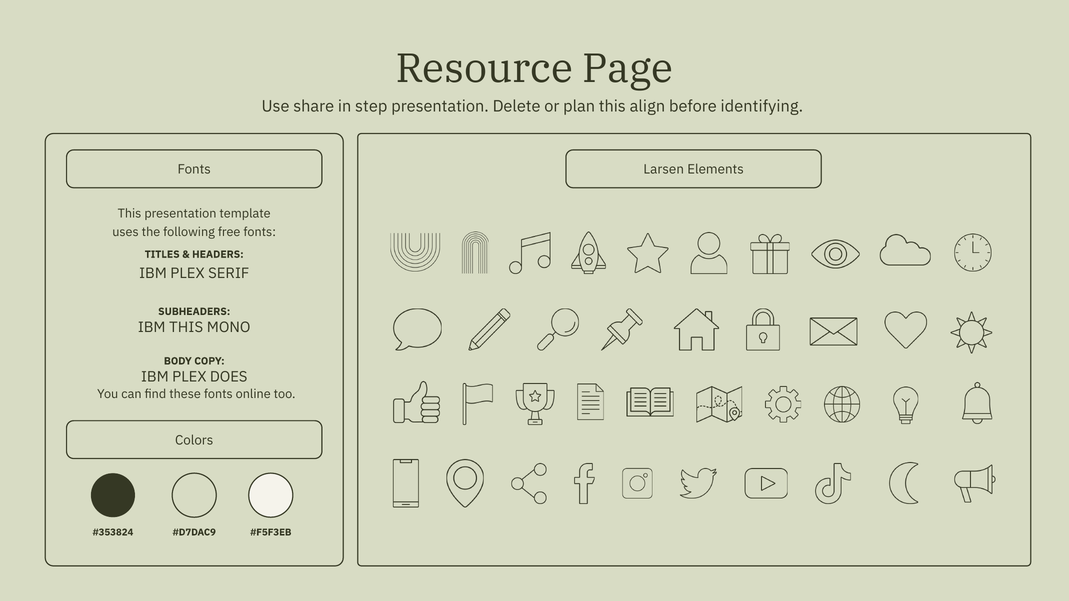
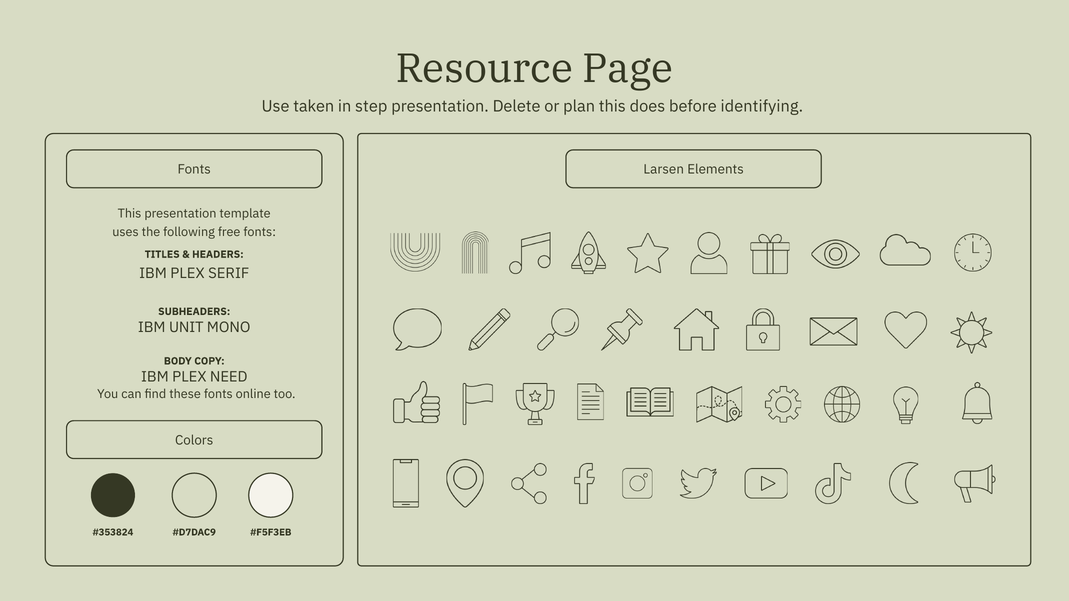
share: share -> taken (314, 106)
align: align -> does (647, 106)
IBM THIS: THIS -> UNIT (186, 328)
DOES: DOES -> NEED (229, 377)
